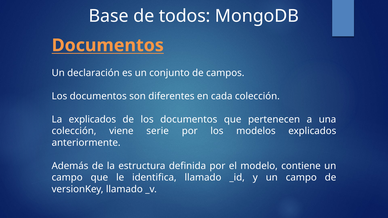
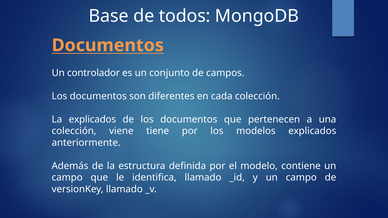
declaración: declaración -> controlador (93, 73)
serie: serie -> tiene (158, 131)
